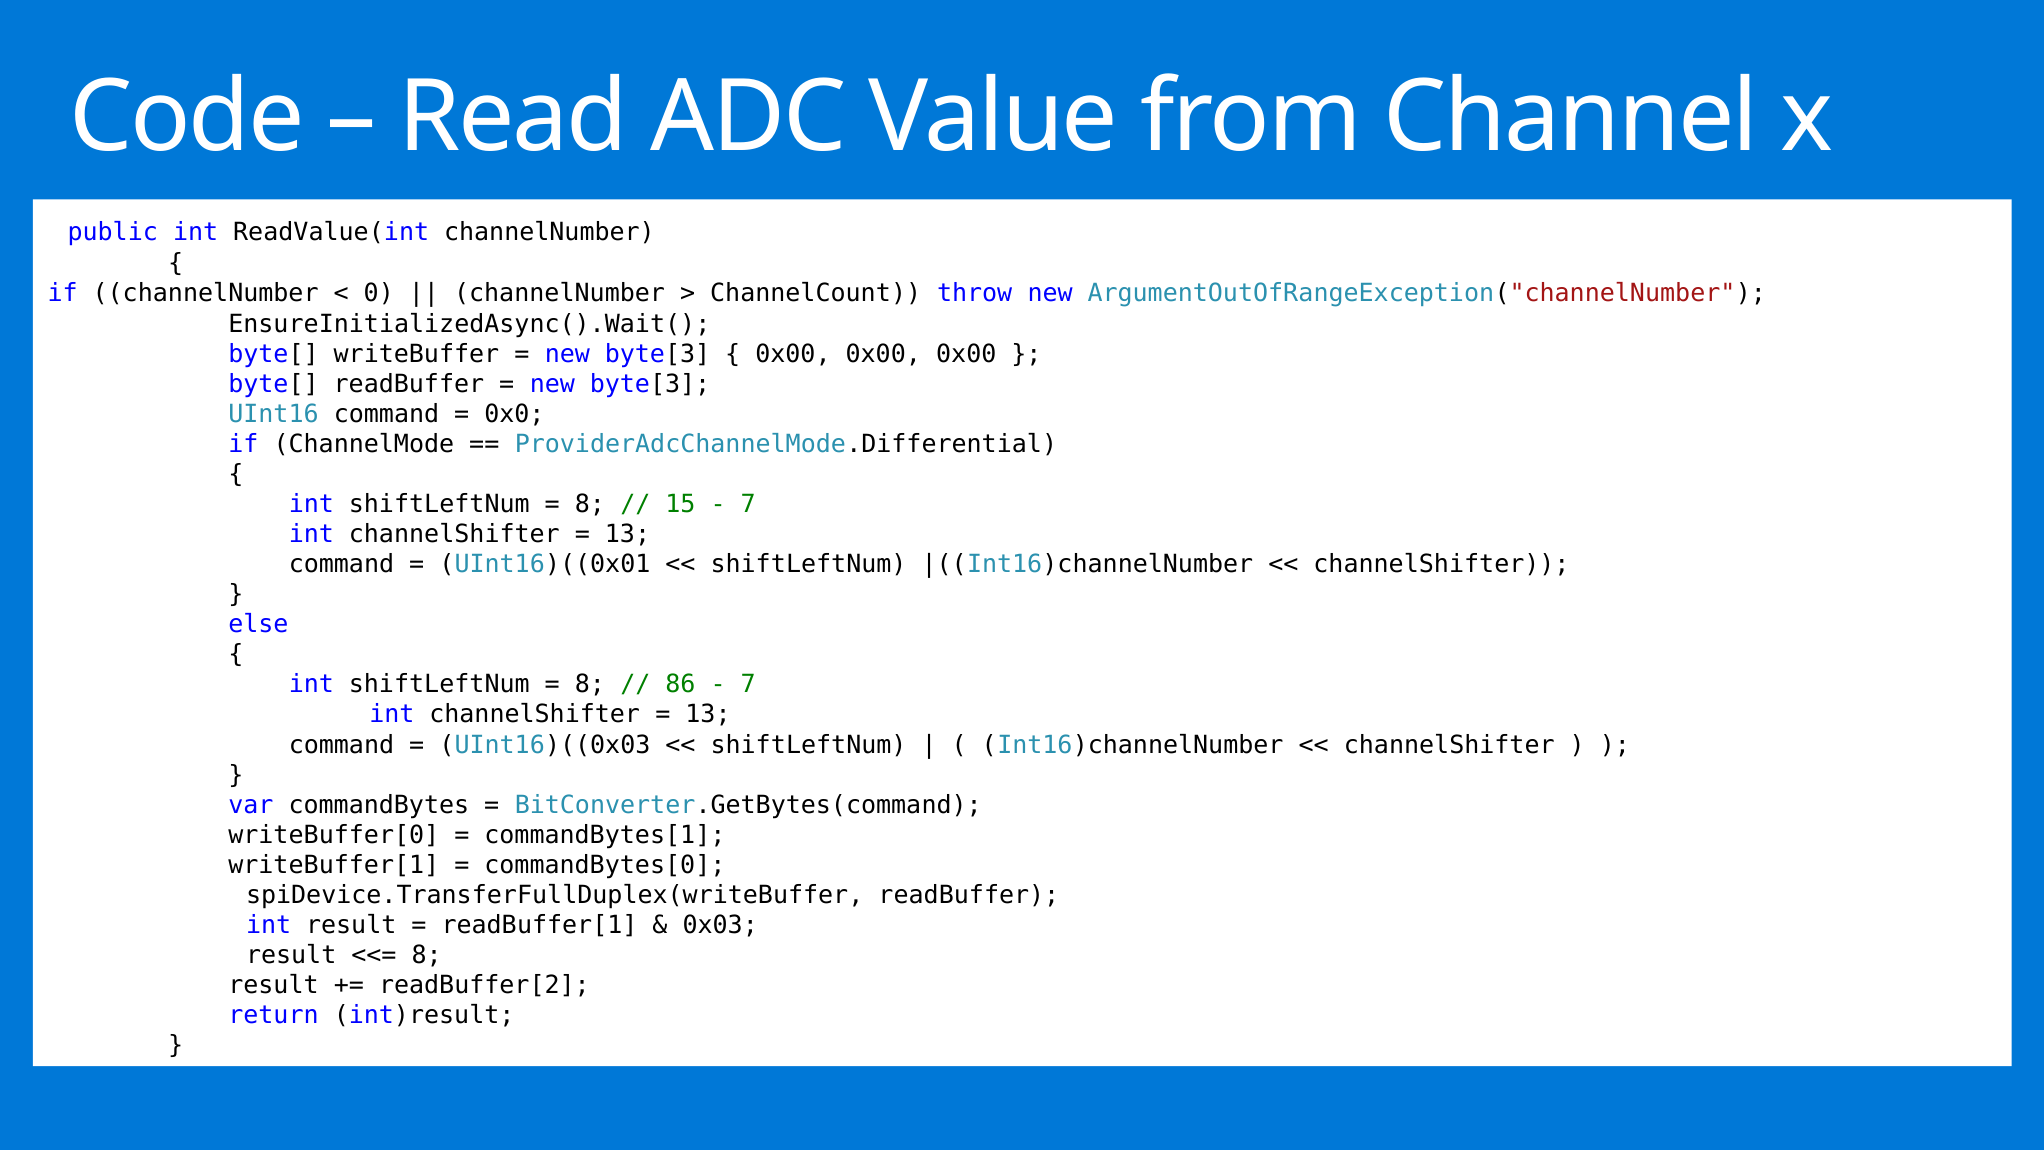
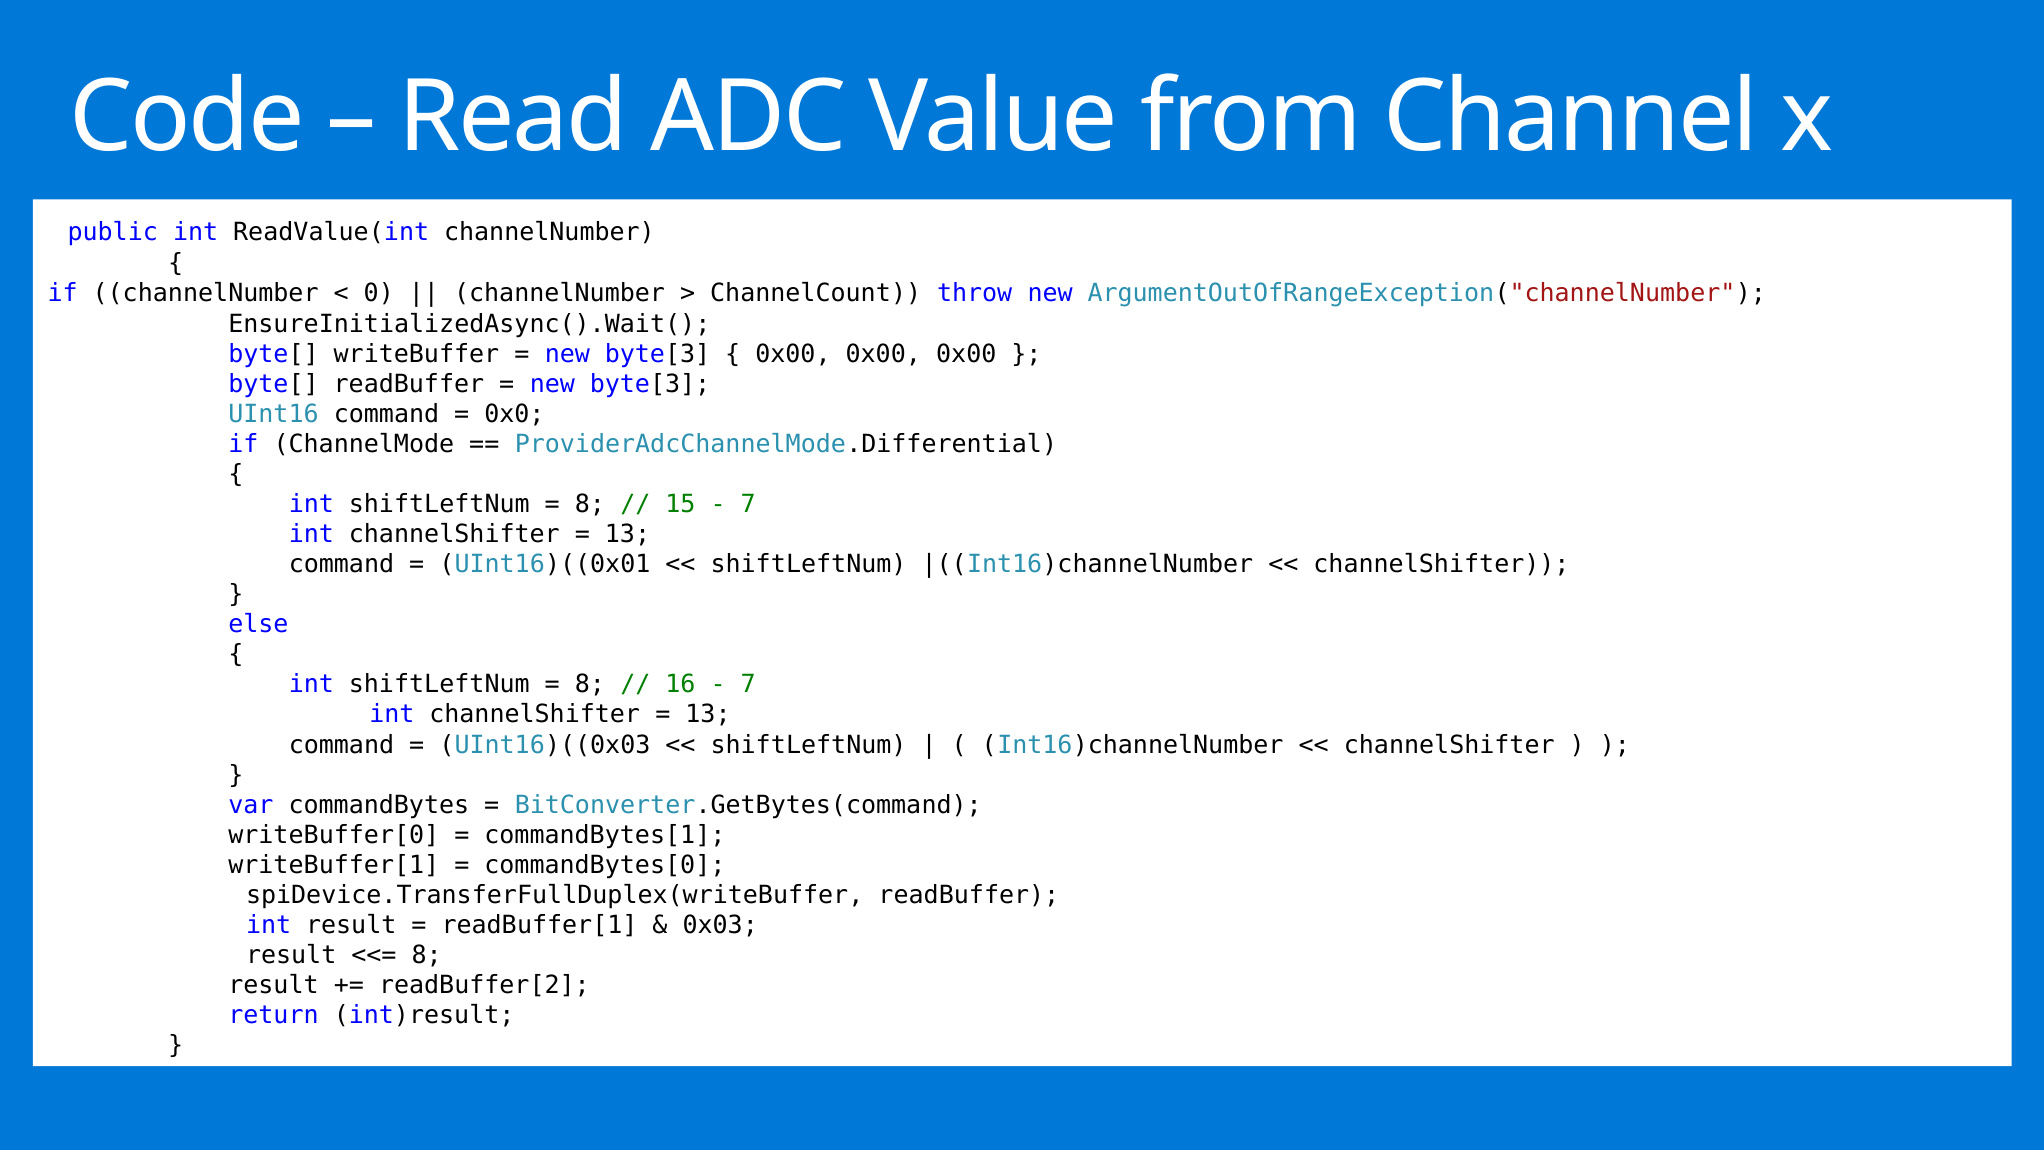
86: 86 -> 16 (680, 684)
